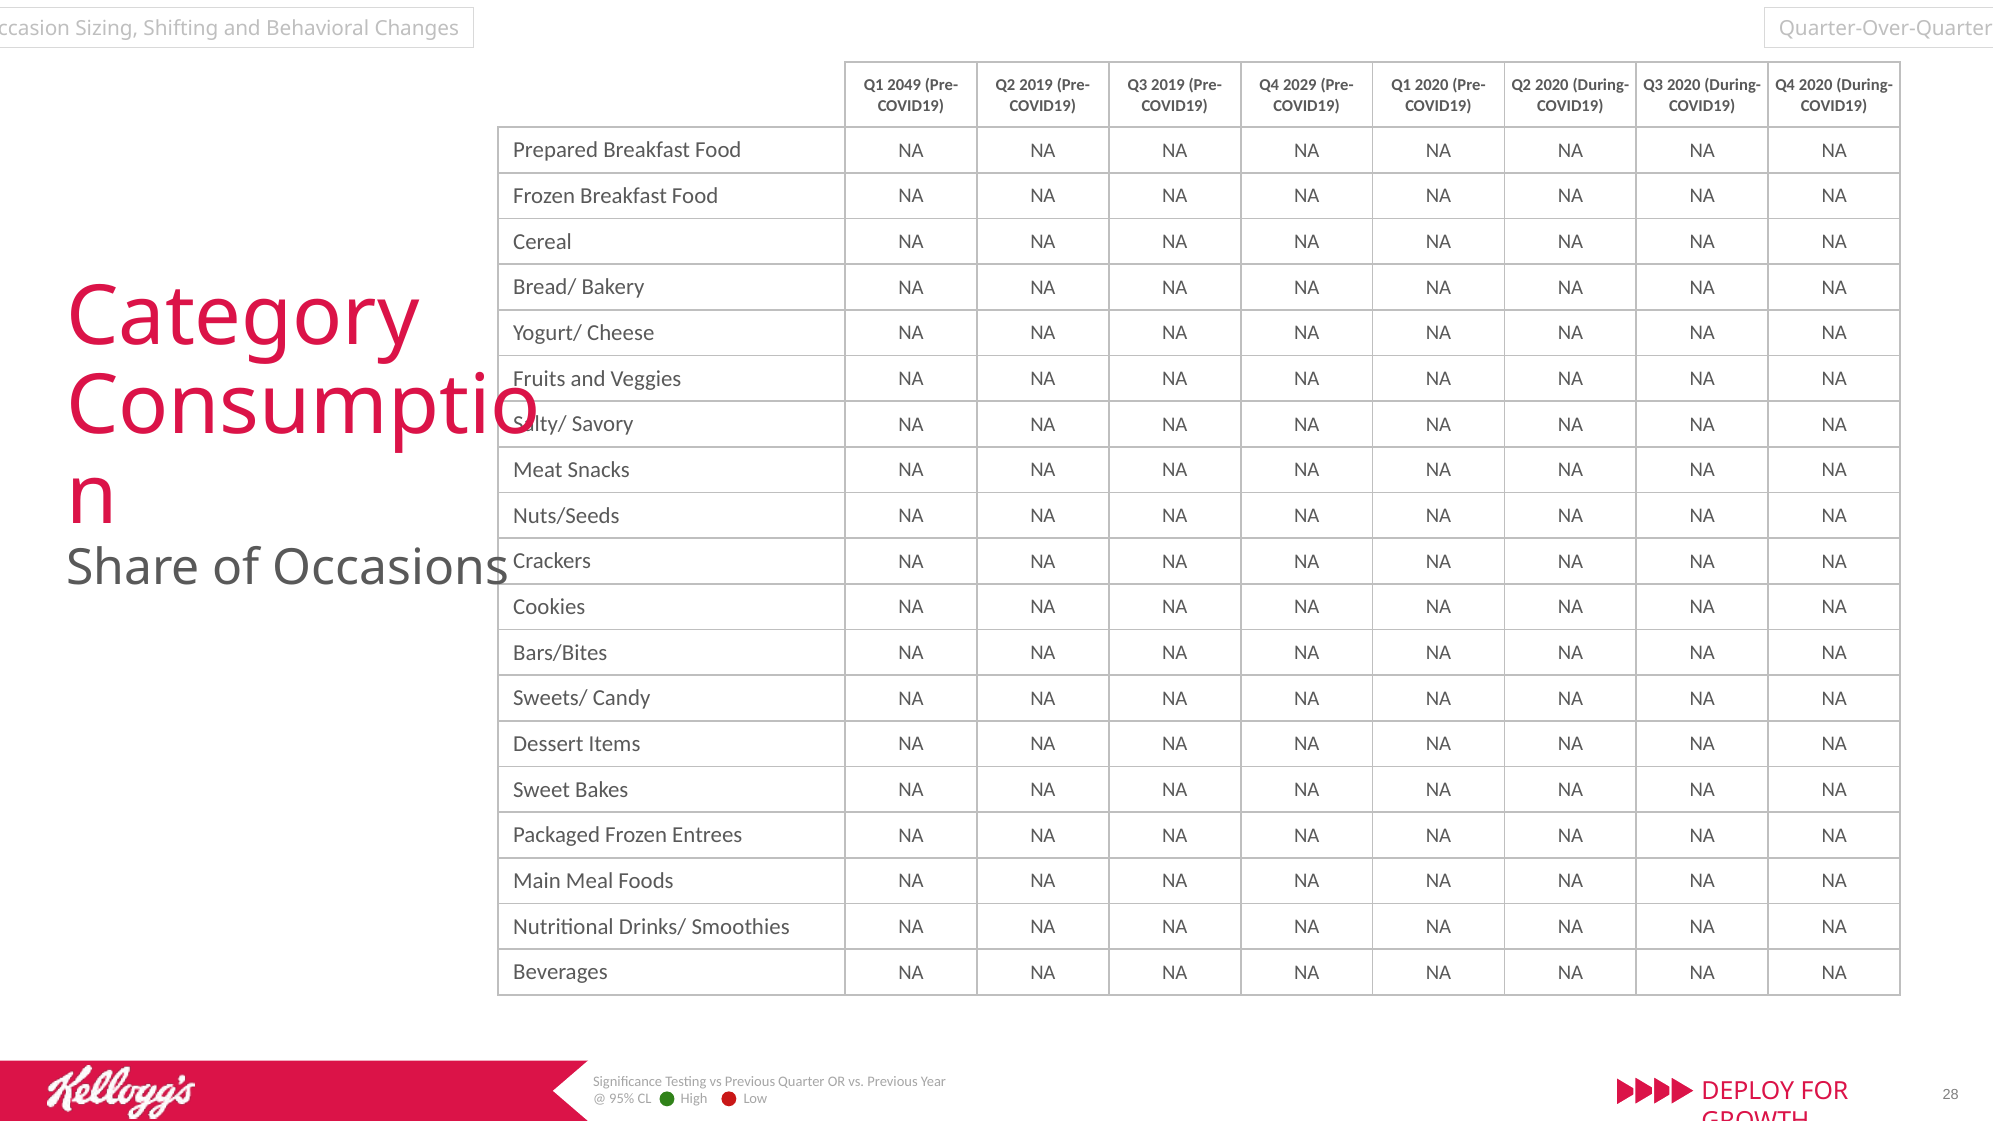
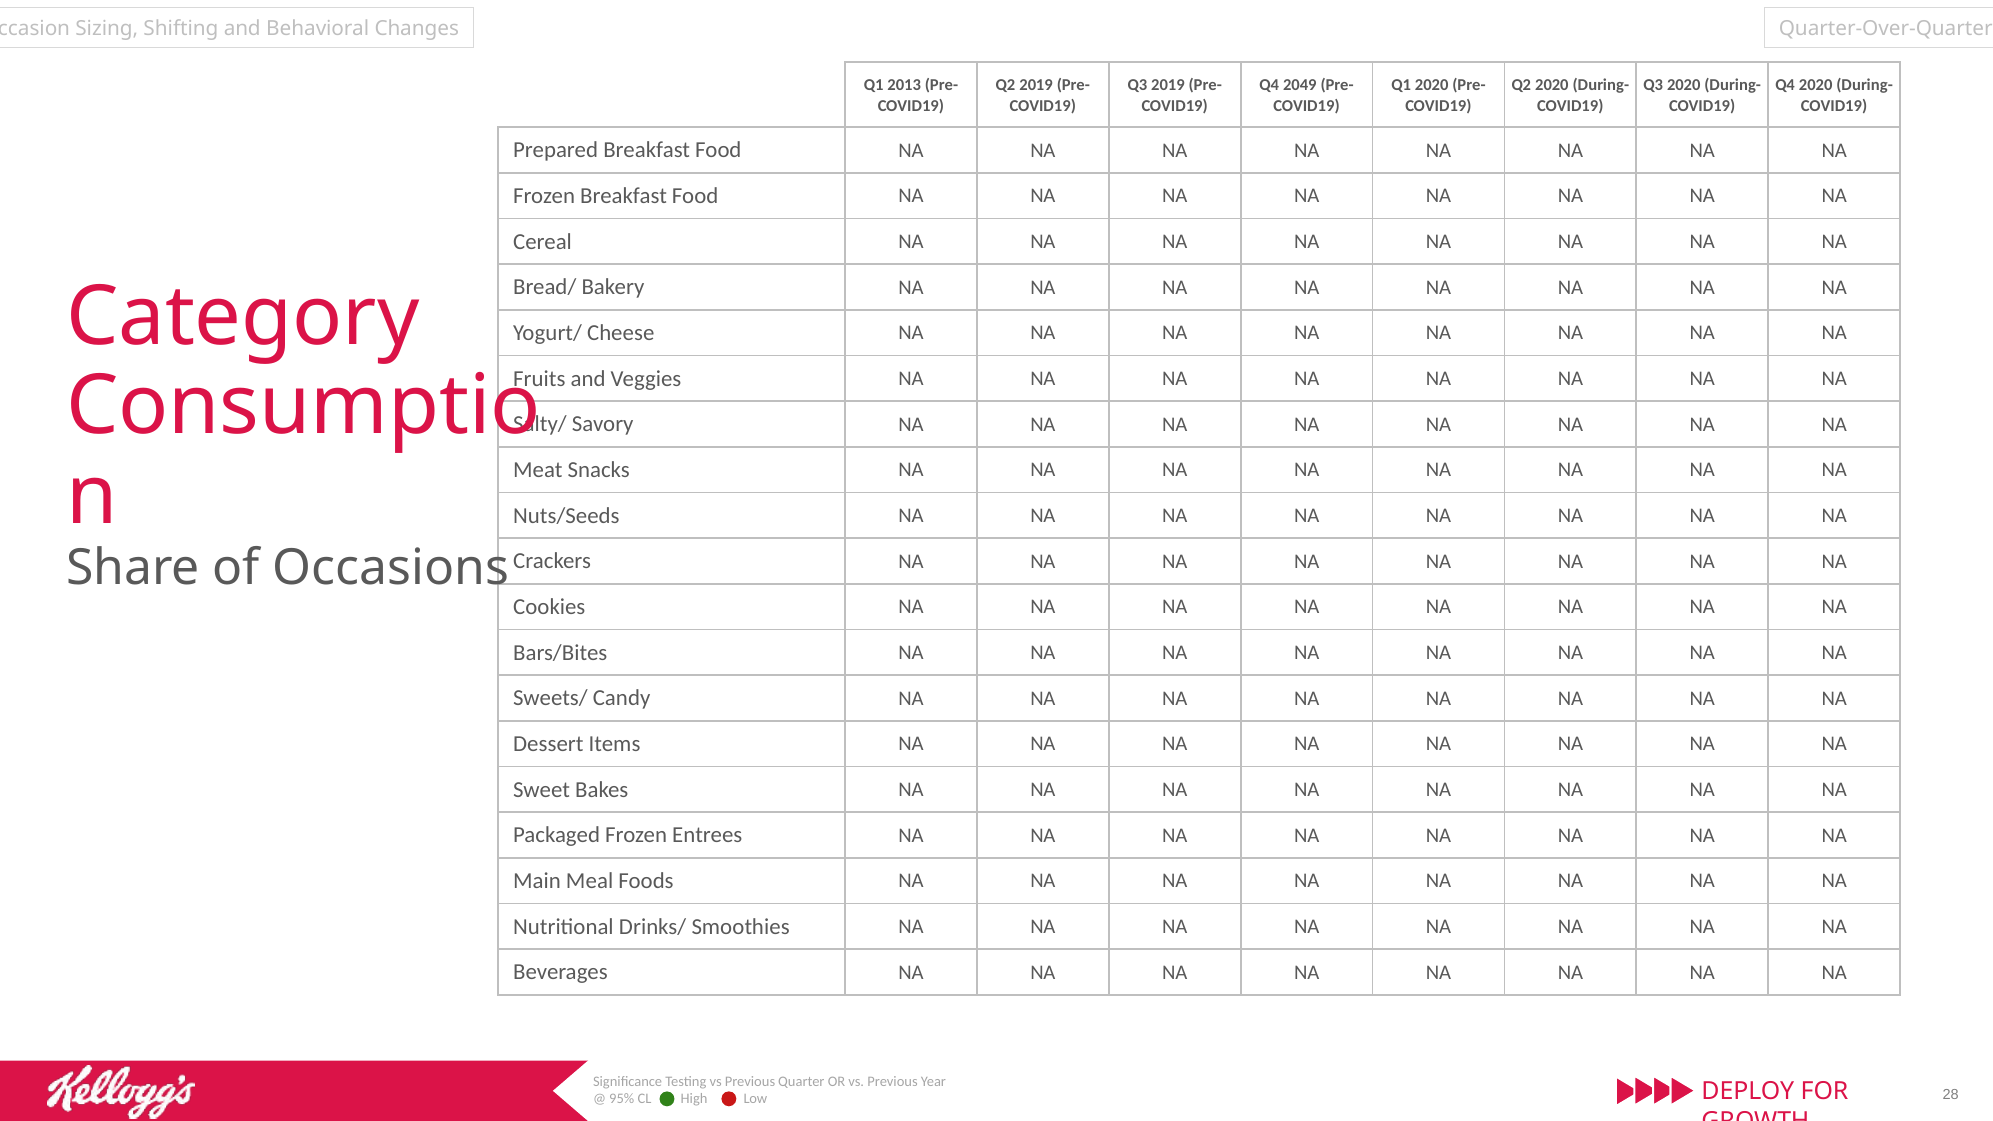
2049: 2049 -> 2013 (904, 85)
2029: 2029 -> 2049 (1300, 85)
